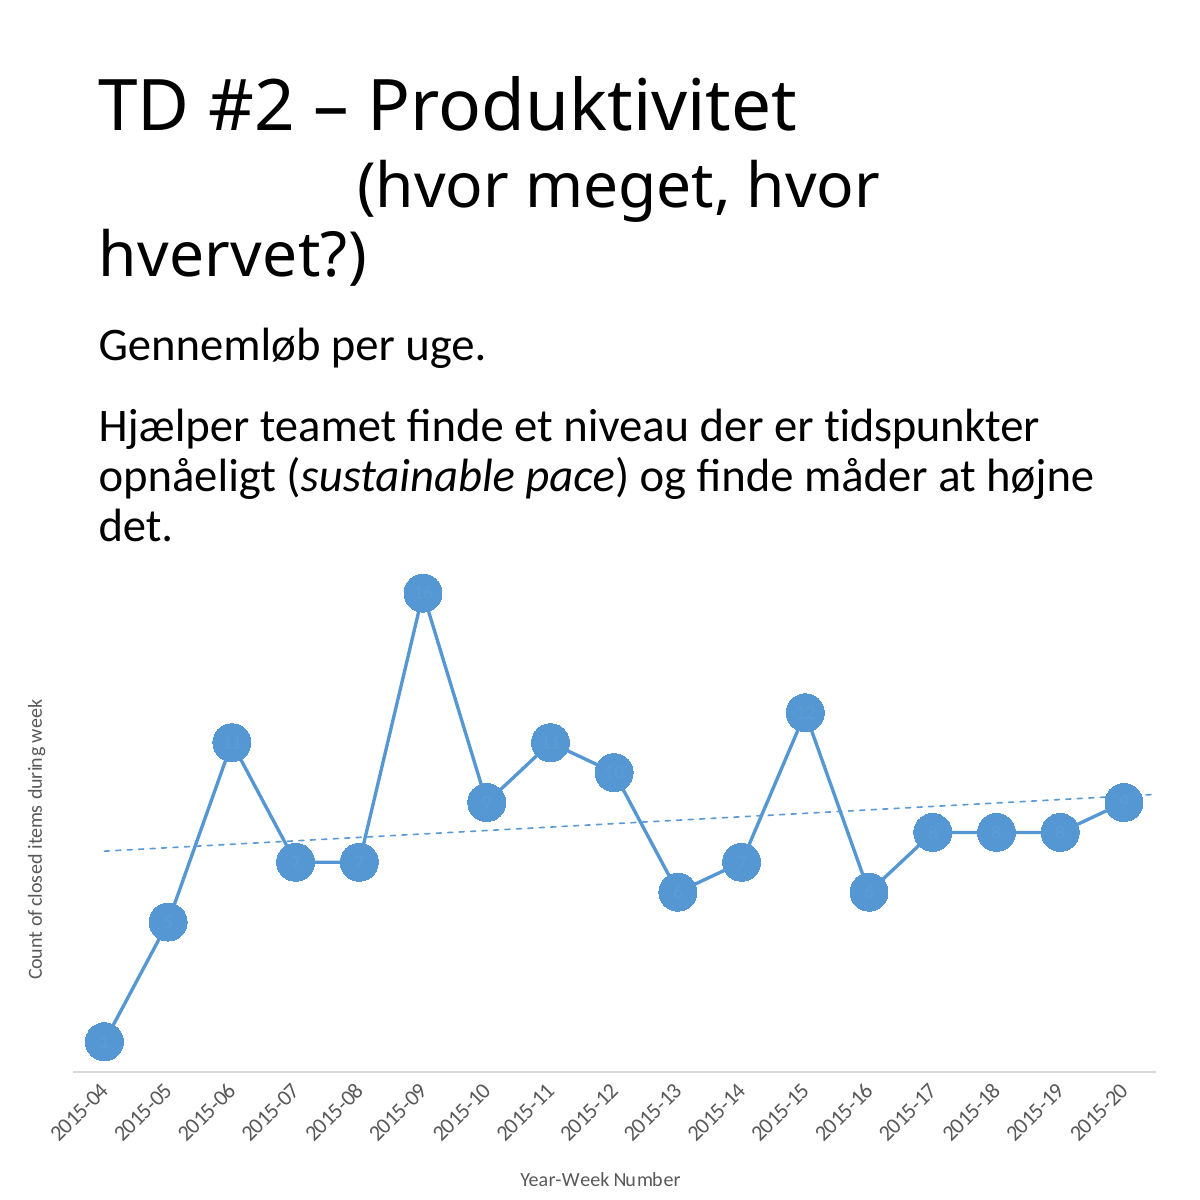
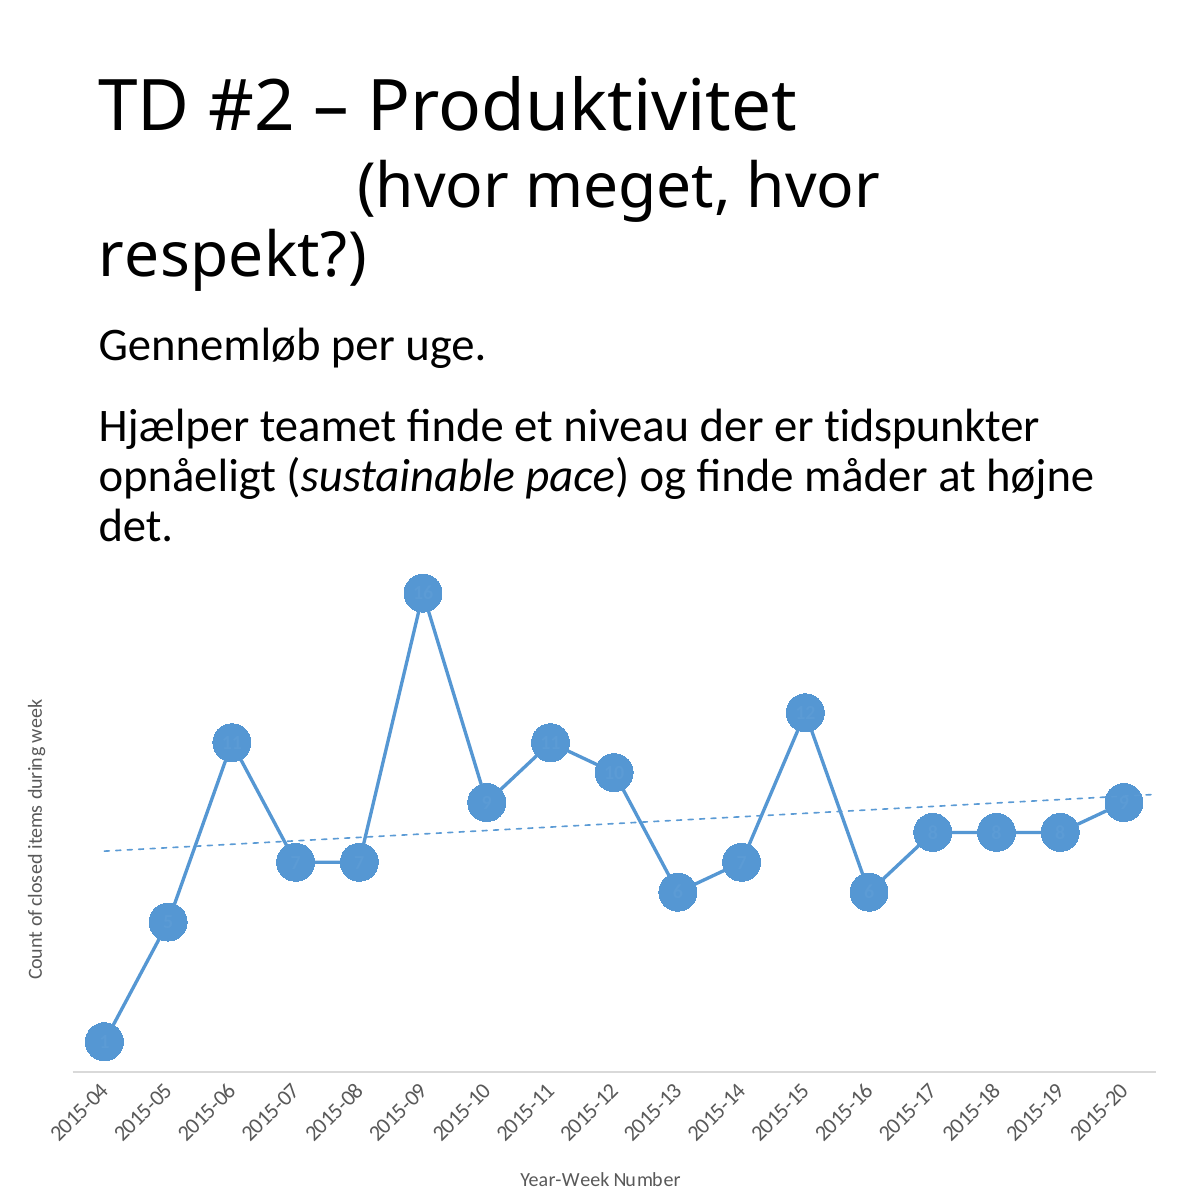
hvervet: hvervet -> respekt (233, 256)
